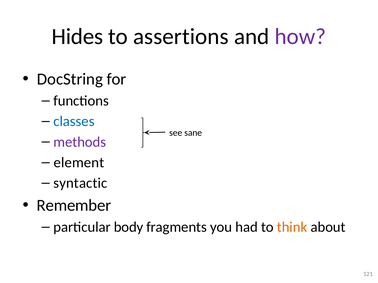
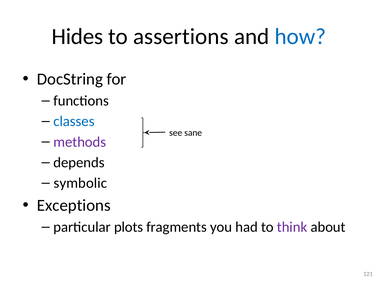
how colour: purple -> blue (300, 37)
element: element -> depends (79, 163)
syntactic: syntactic -> symbolic (80, 183)
Remember: Remember -> Exceptions (74, 206)
body: body -> plots (129, 228)
think colour: orange -> purple (292, 228)
